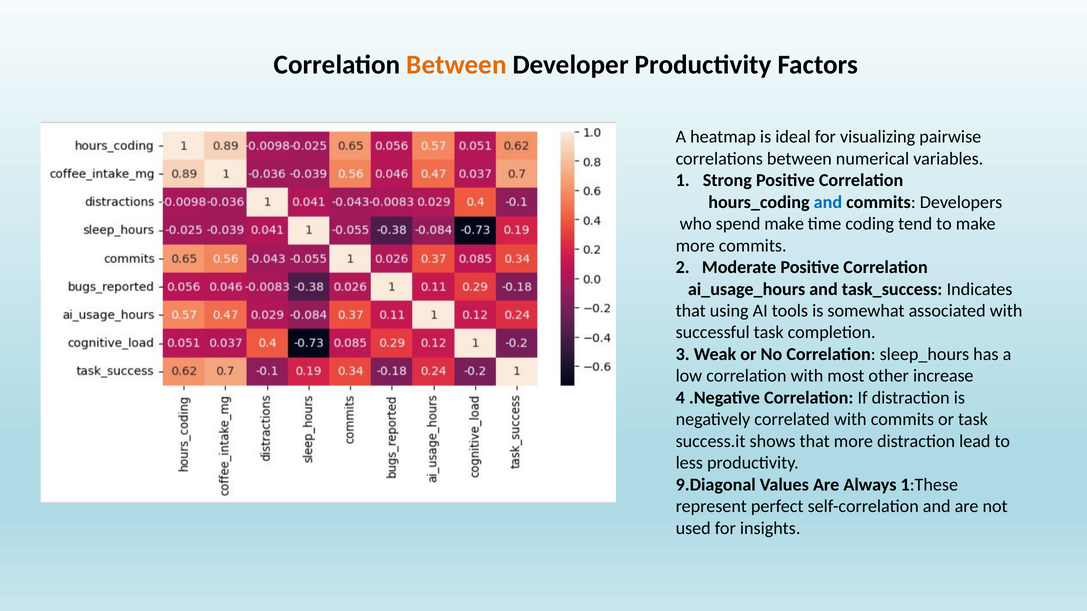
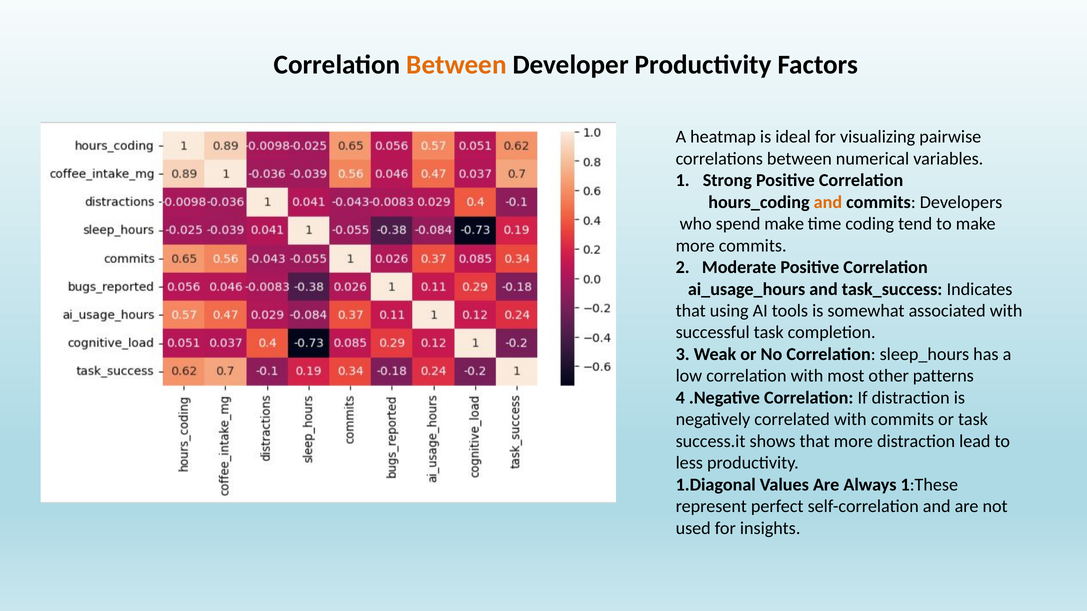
and colour: blue -> orange (828, 202)
increase: increase -> patterns (943, 376)
9.Diagonal: 9.Diagonal -> 1.Diagonal (716, 485)
